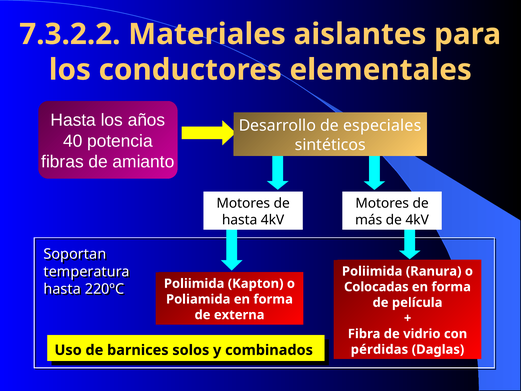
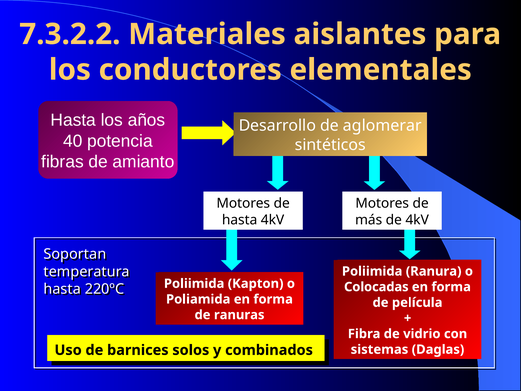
especiales: especiales -> aglomerar (382, 126)
externa: externa -> ranuras (239, 315)
pérdidas: pérdidas -> sistemas (380, 349)
